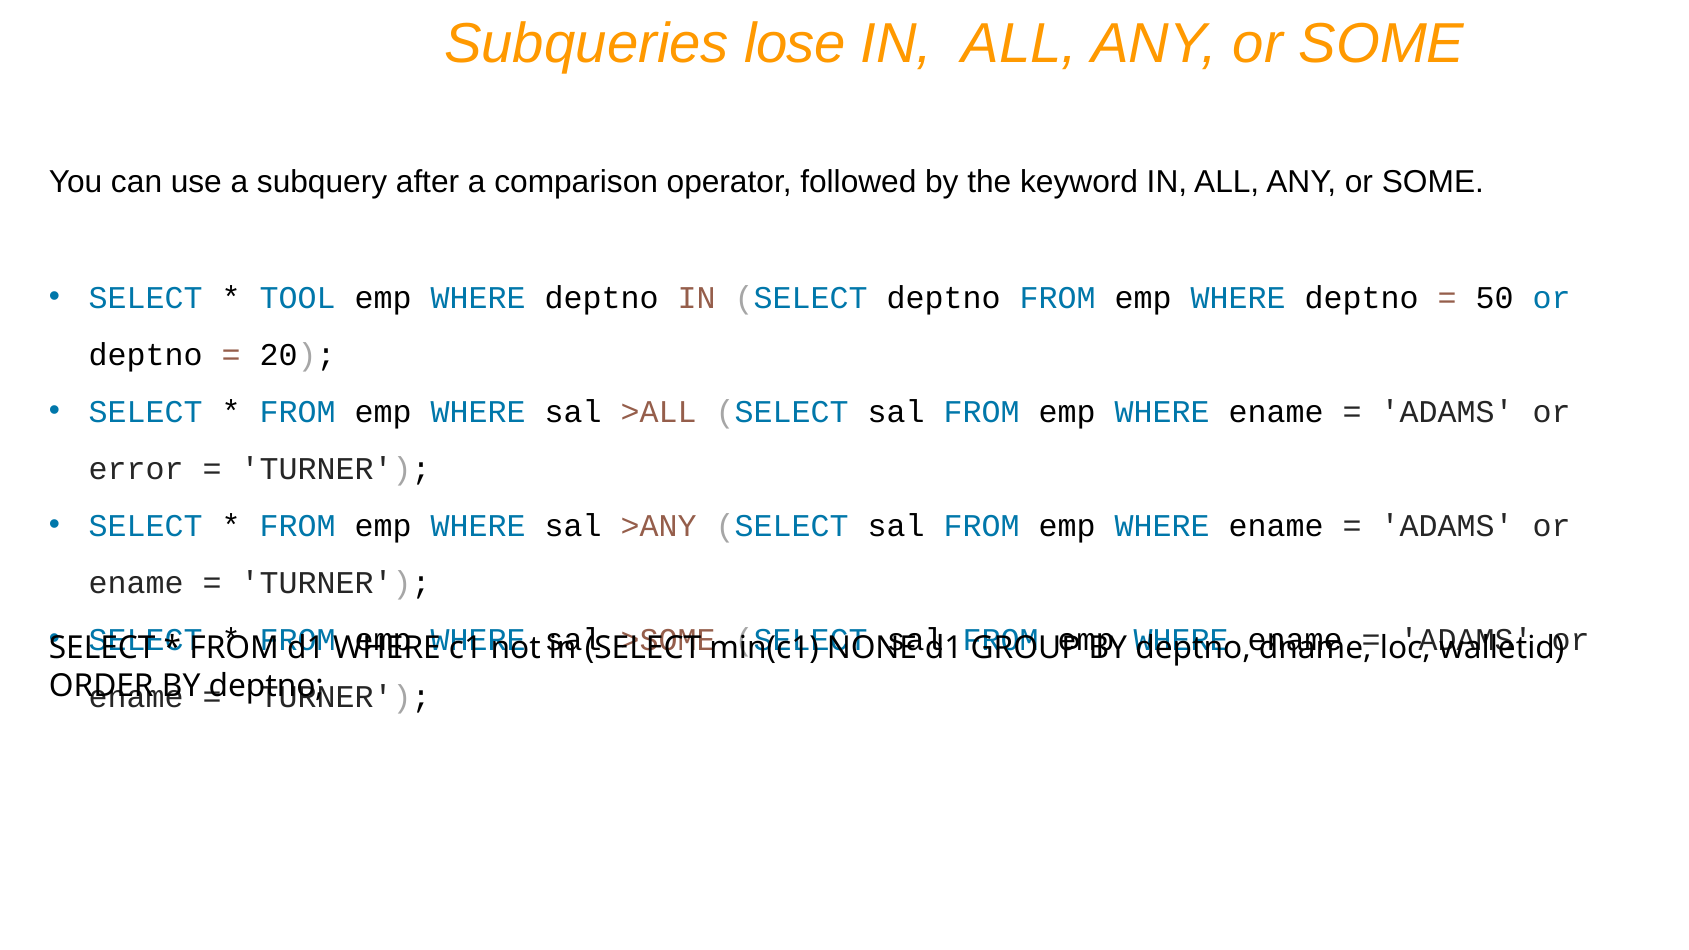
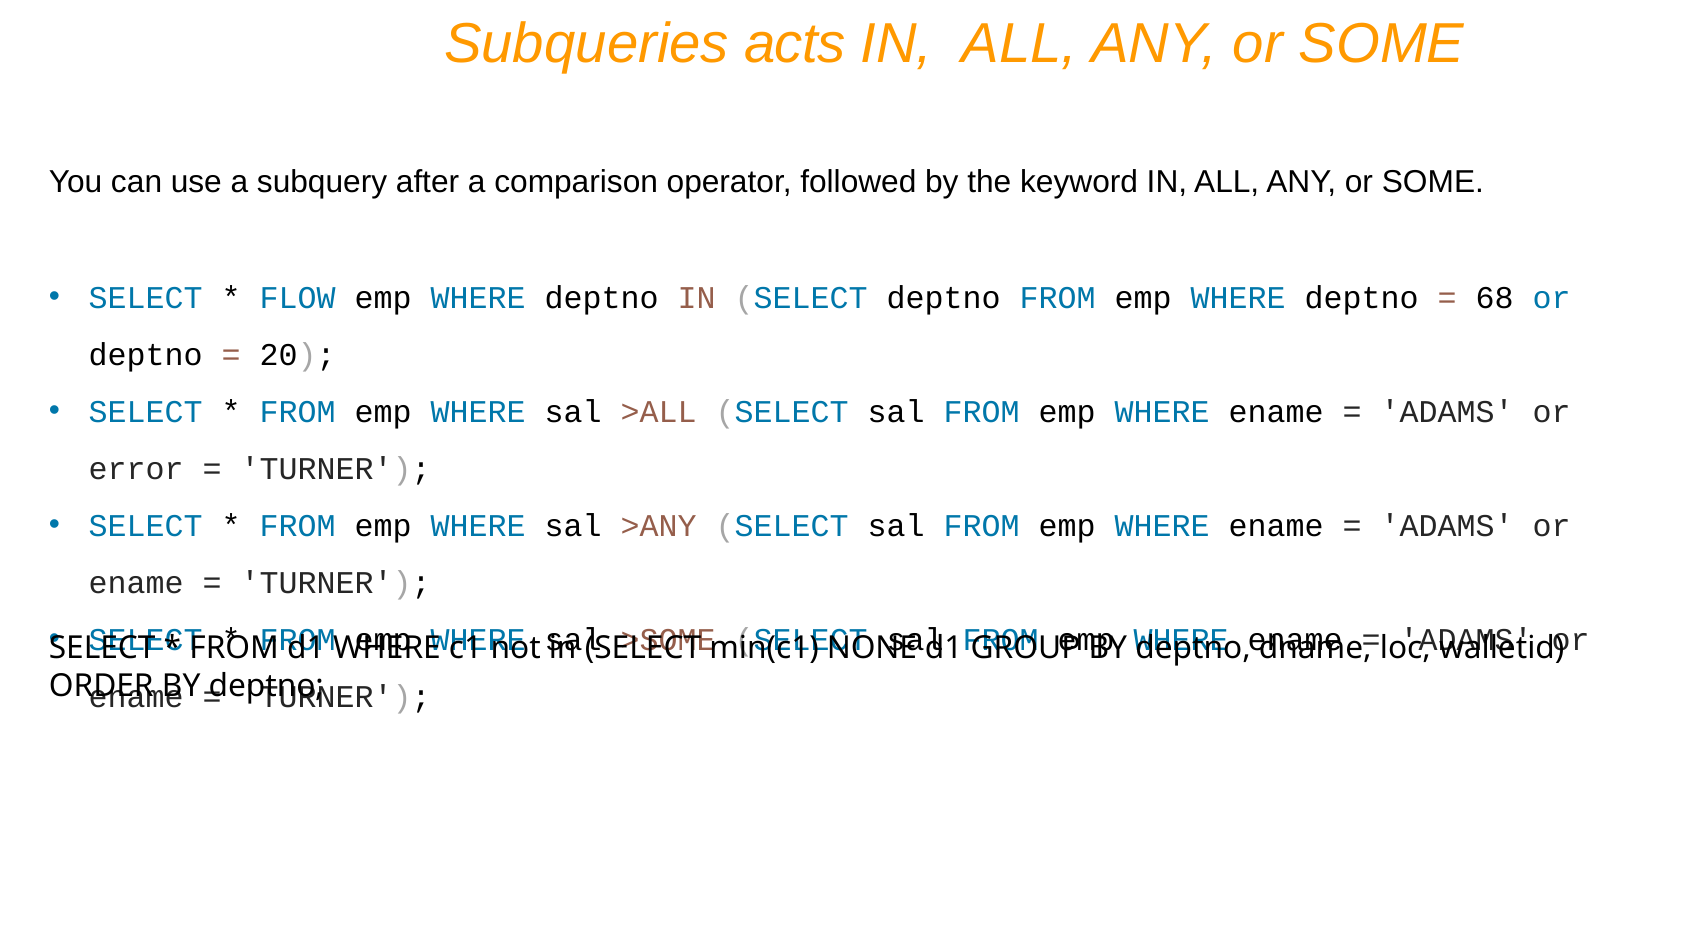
lose: lose -> acts (795, 44)
TOOL: TOOL -> FLOW (298, 298)
50: 50 -> 68 (1495, 298)
